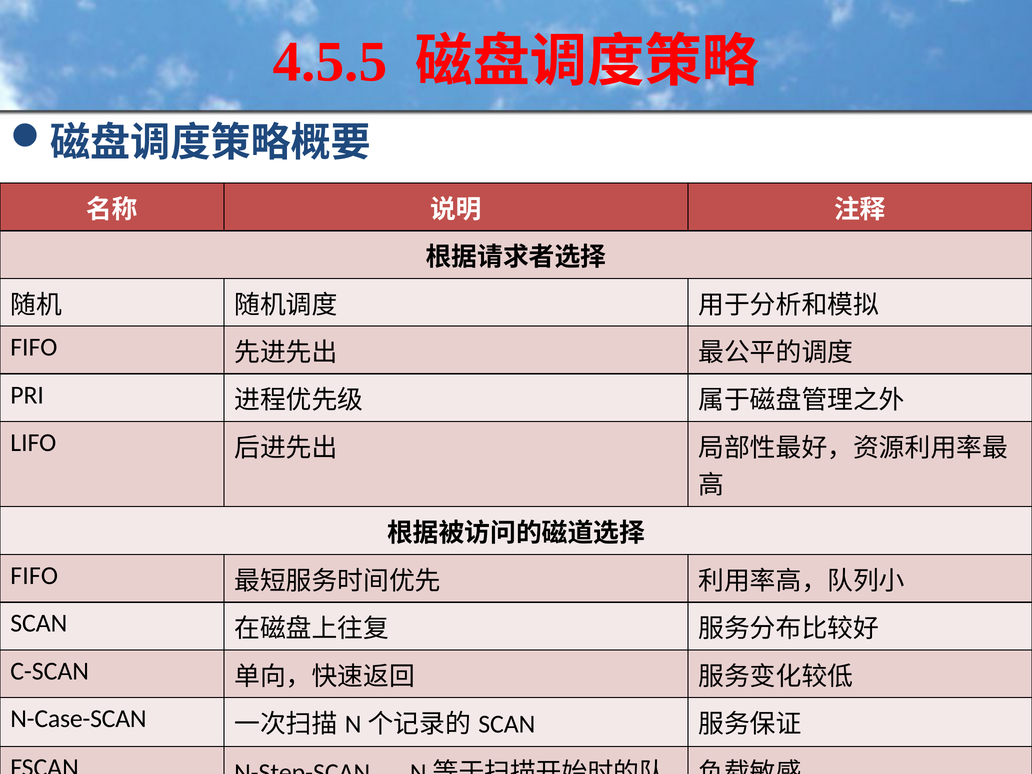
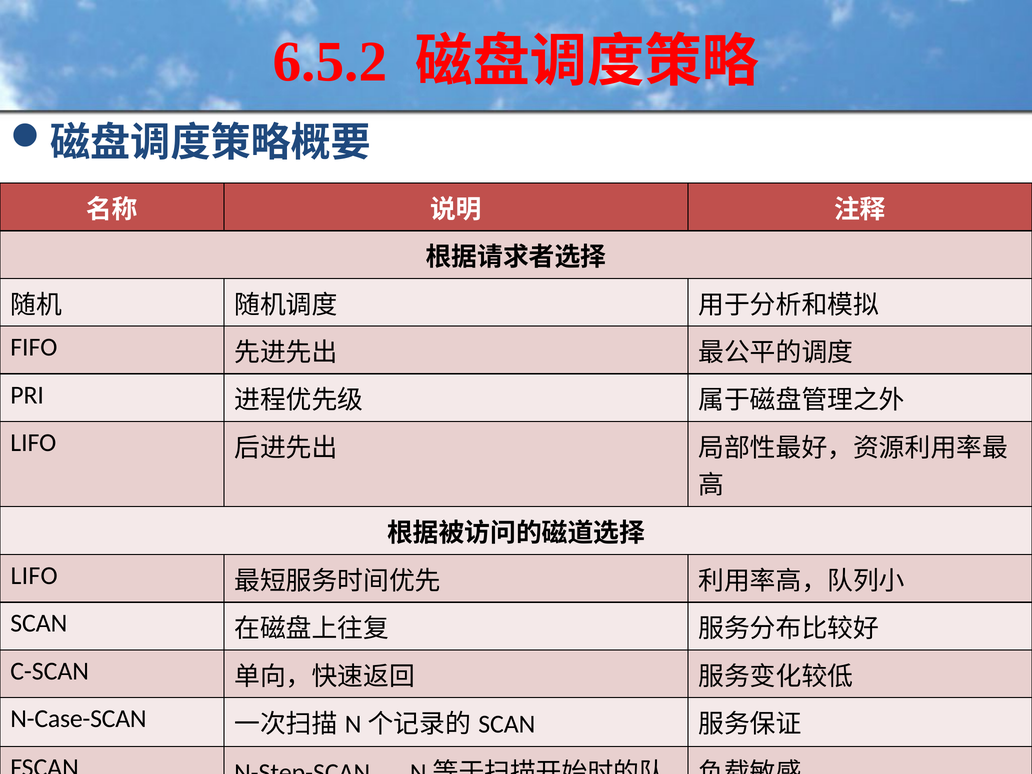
4.5.5: 4.5.5 -> 6.5.2 (330, 62)
FIFO: FIFO -> LIFO (34, 576)
